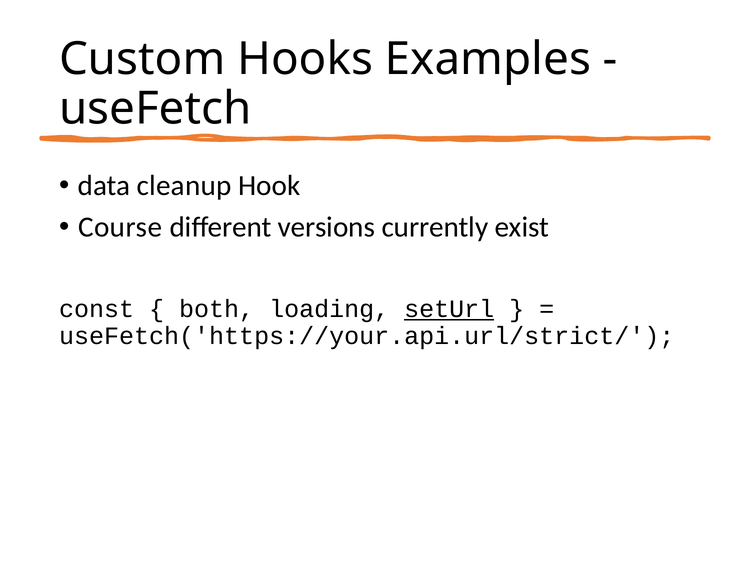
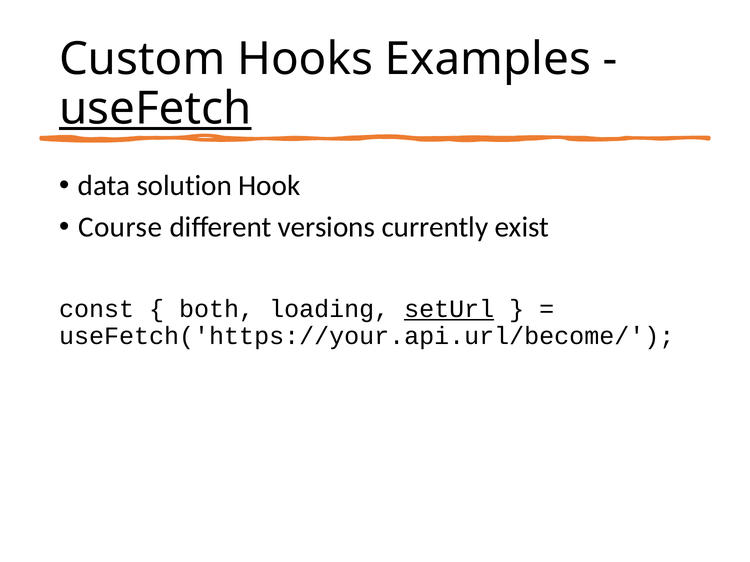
useFetch underline: none -> present (155, 109)
cleanup: cleanup -> solution (184, 186)
useFetch('https://your.api.url/strict/: useFetch('https://your.api.url/strict/ -> useFetch('https://your.api.url/become/ (367, 336)
